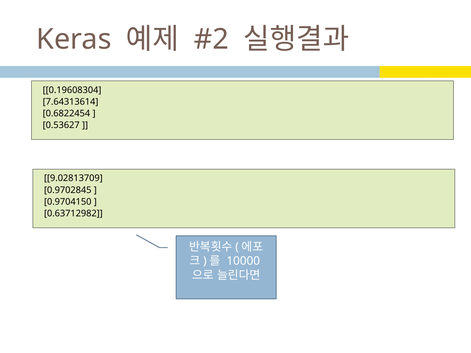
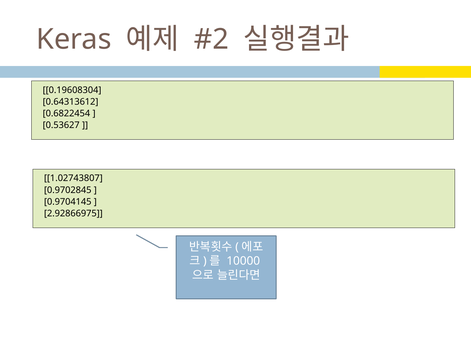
7.64313614: 7.64313614 -> 0.64313612 (71, 102)
9.02813709: 9.02813709 -> 1.02743807 (73, 178)
0.9704150: 0.9704150 -> 0.9704145 (68, 202)
0.63712982: 0.63712982 -> 2.92866975 (73, 214)
